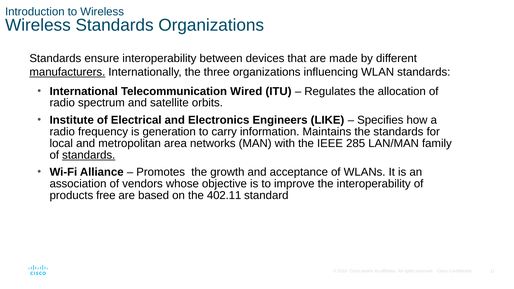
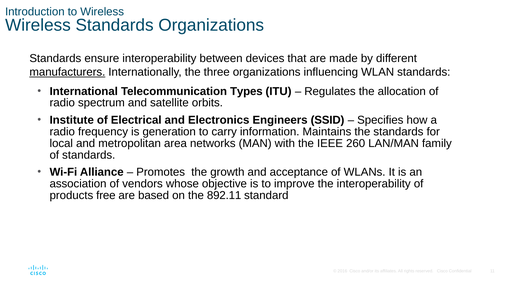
Wired: Wired -> Types (246, 91)
LIKE: LIKE -> SSID (328, 120)
285: 285 -> 260 (356, 143)
standards underline: present -> none (89, 155)
402.11: 402.11 -> 892.11 (224, 196)
